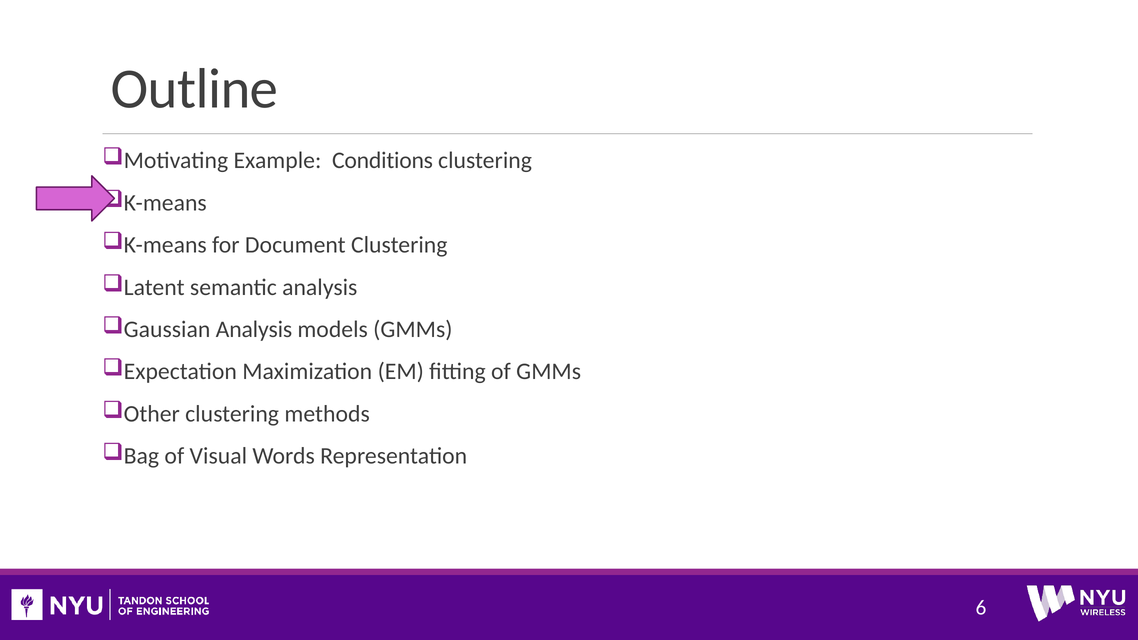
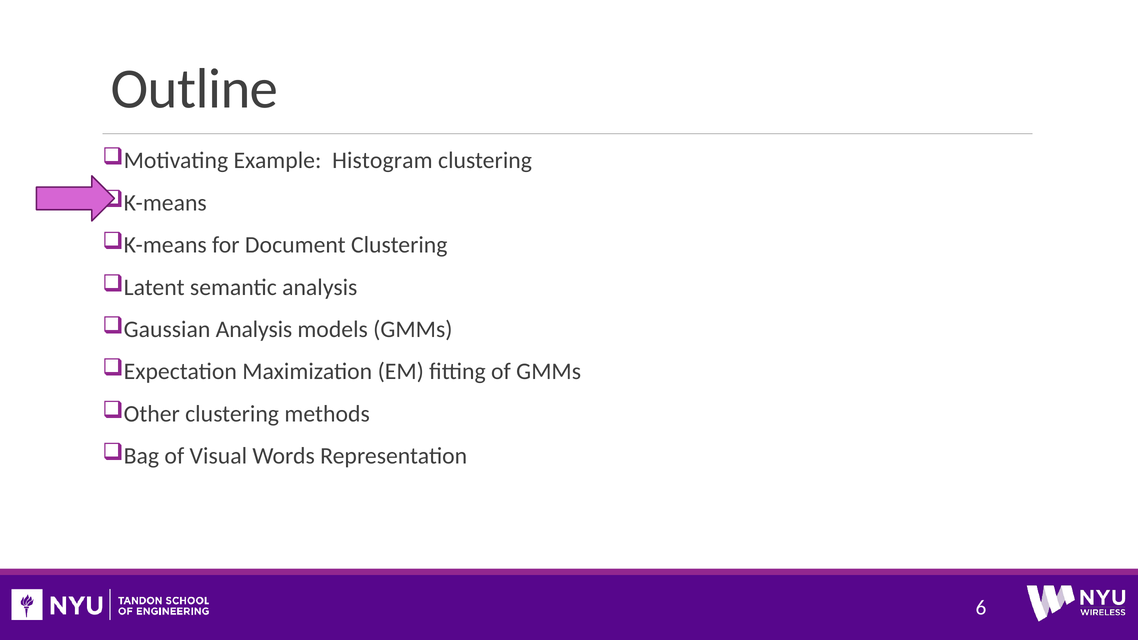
Conditions: Conditions -> Histogram (382, 161)
